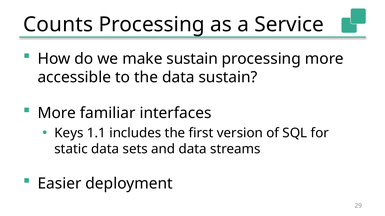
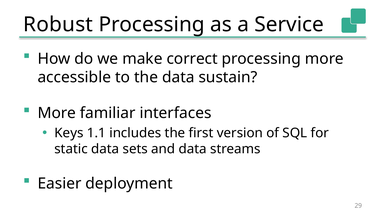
Counts: Counts -> Robust (58, 25)
make sustain: sustain -> correct (192, 59)
